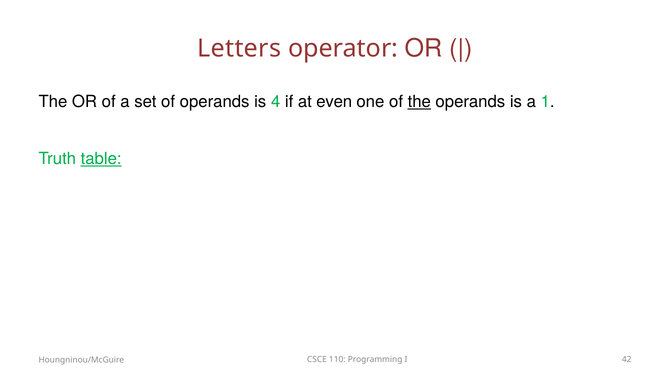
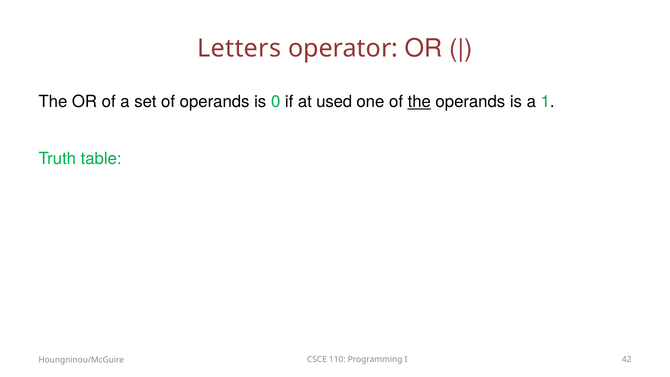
4: 4 -> 0 (276, 102)
even: even -> used (334, 102)
table underline: present -> none (101, 159)
